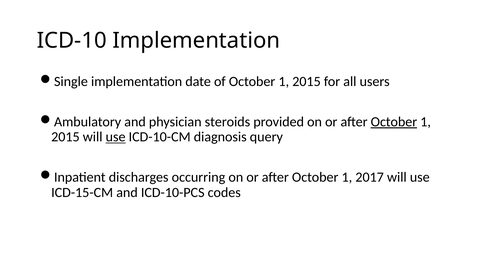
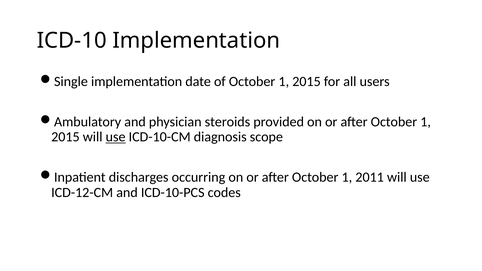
October underline: present -> none (394, 122)
query: query -> scope (266, 137)
2017: 2017 -> 2011 (370, 177)
ICD-15-CM: ICD-15-CM -> ICD-12-CM (82, 192)
